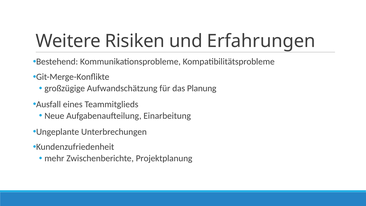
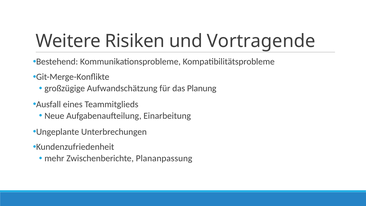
Erfahrungen: Erfahrungen -> Vortragende (261, 41)
Projektplanung: Projektplanung -> Plananpassung (164, 158)
